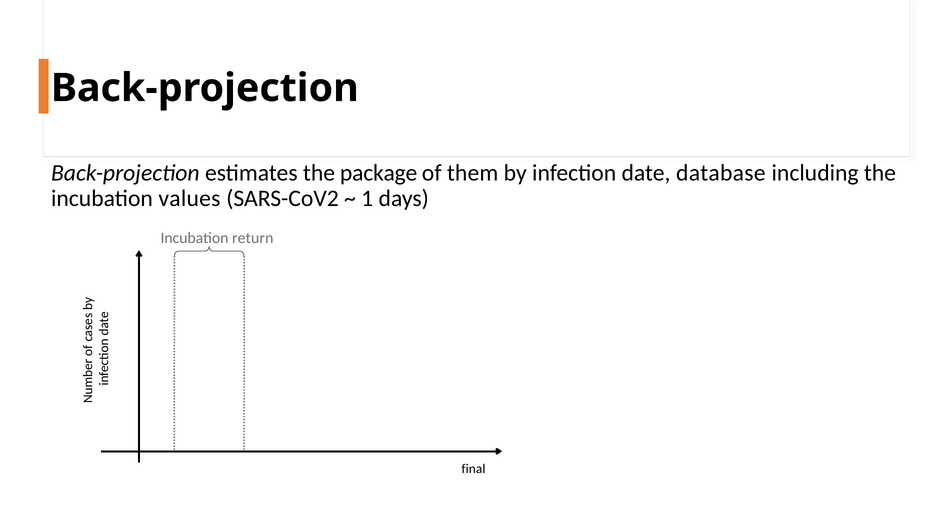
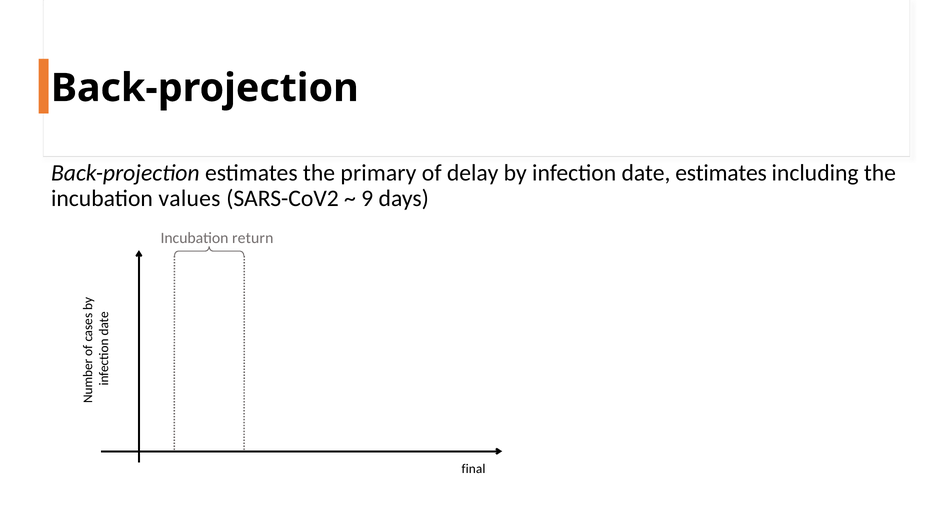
package: package -> primary (378, 173)
them: them -> delay (473, 173)
date database: database -> estimates (721, 173)
1: 1 -> 9 (367, 198)
